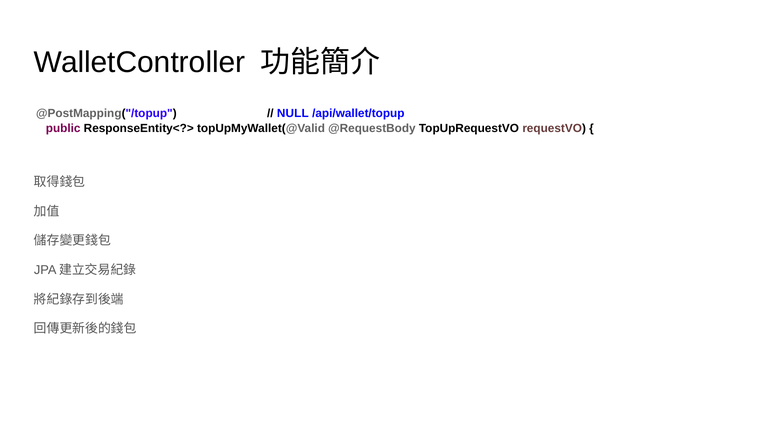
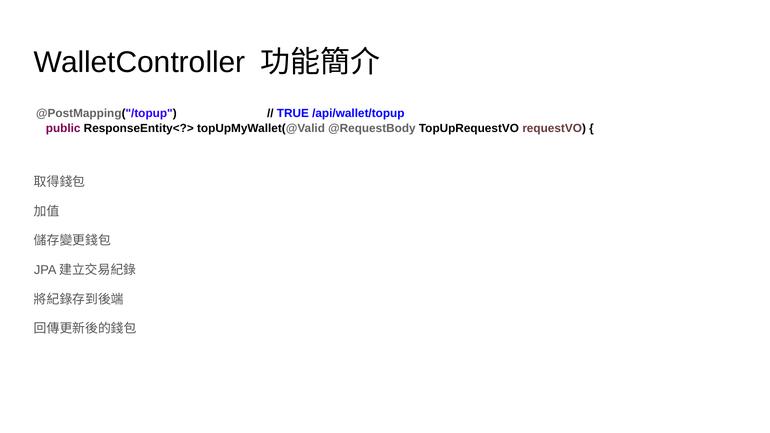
NULL: NULL -> TRUE (293, 113)
